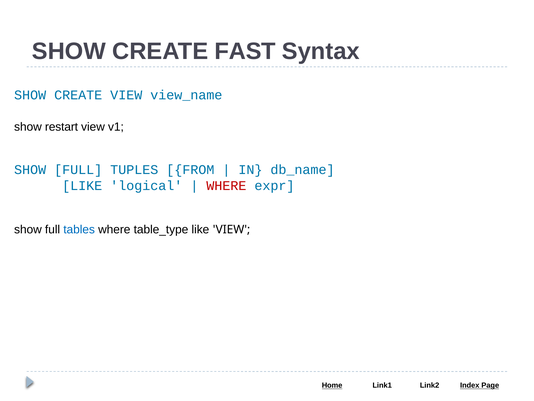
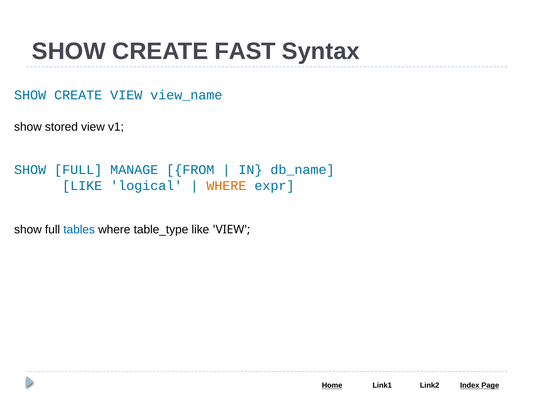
restart: restart -> stored (61, 127)
TUPLES: TUPLES -> MANAGE (134, 170)
WHERE colour: red -> orange (226, 186)
